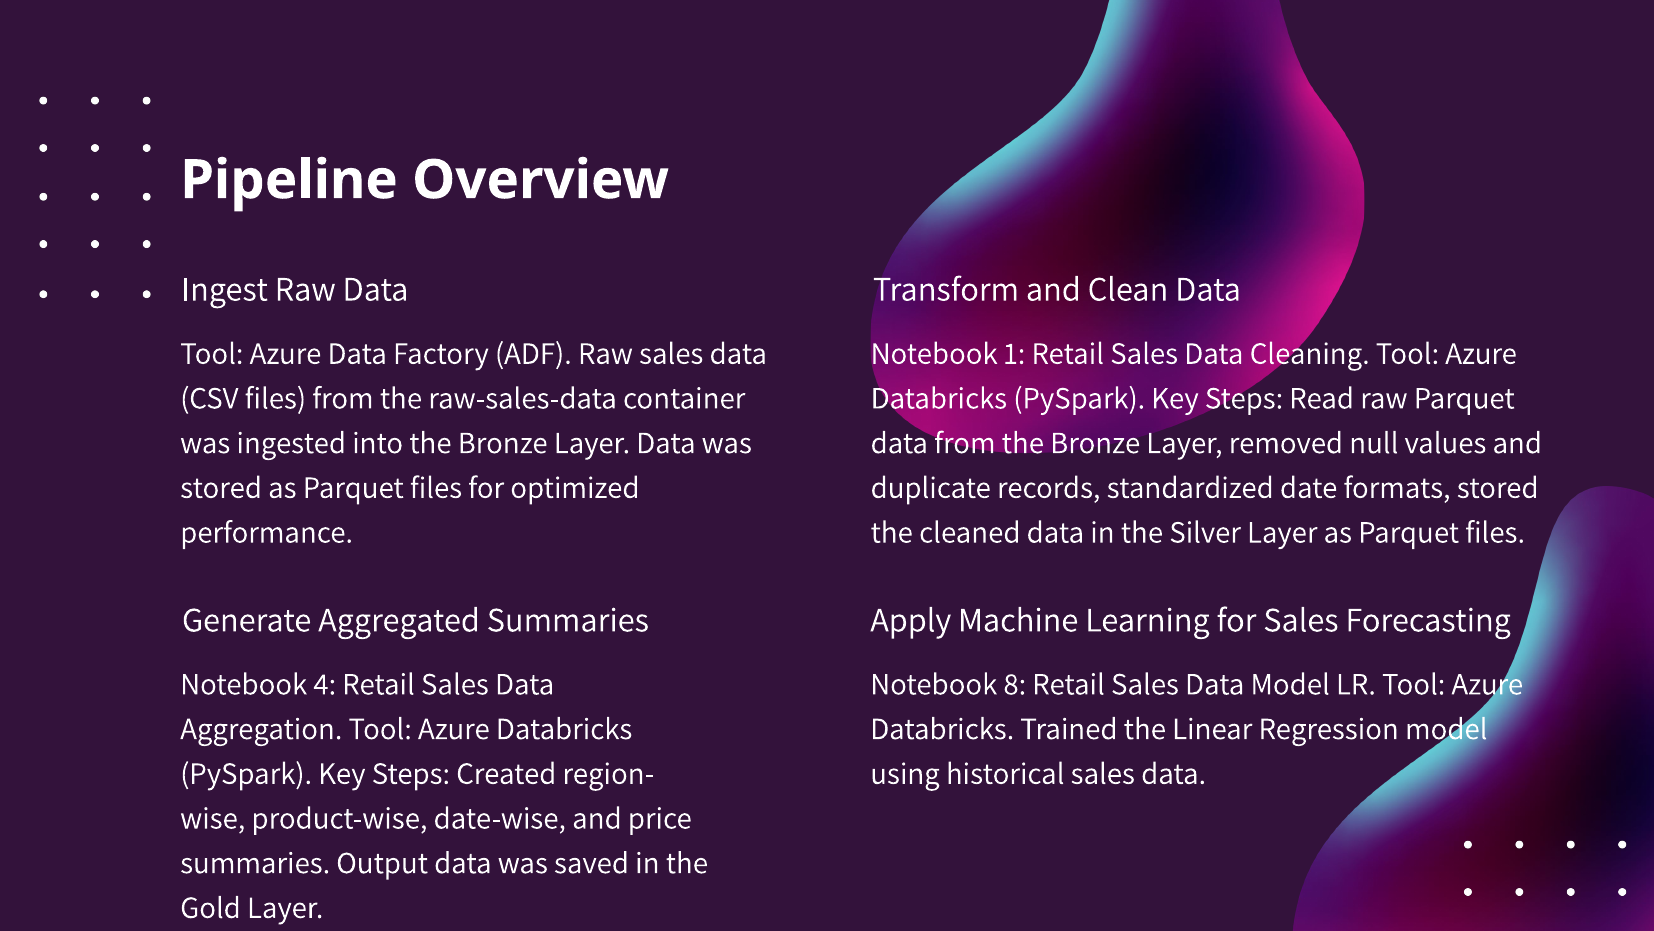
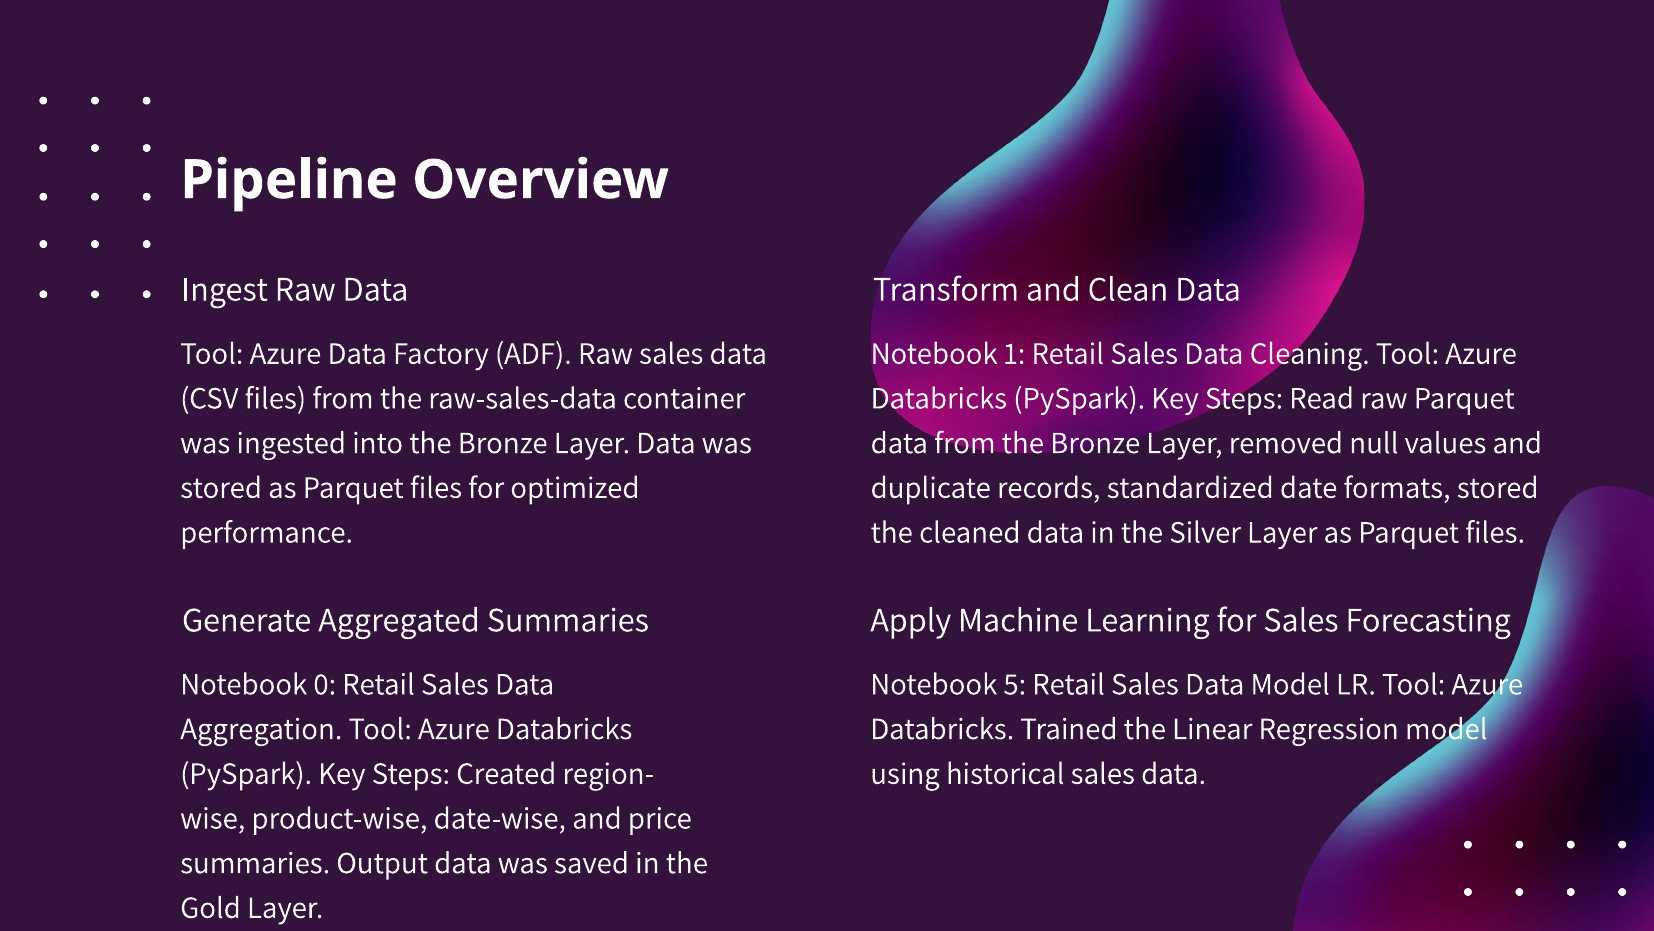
4: 4 -> 0 (325, 684)
8: 8 -> 5 (1015, 684)
